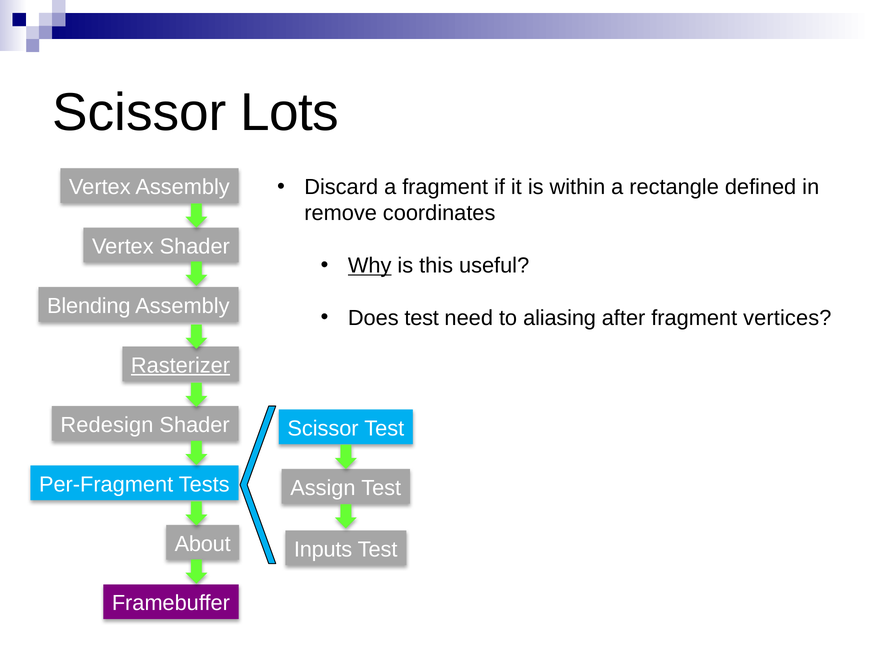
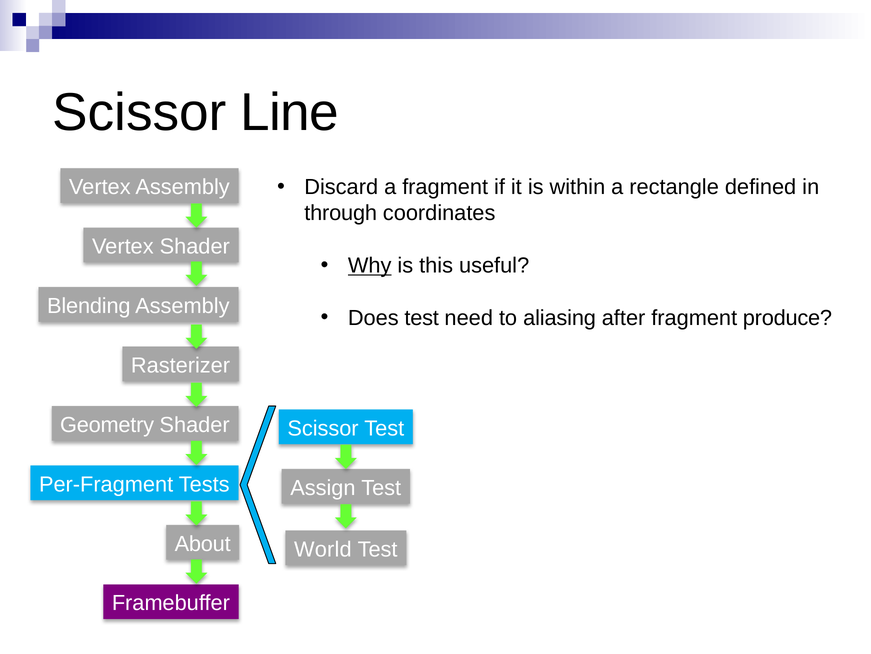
Lots: Lots -> Line (290, 113)
remove: remove -> through (341, 213)
vertices: vertices -> produce (787, 318)
Rasterizer underline: present -> none (181, 365)
Redesign: Redesign -> Geometry (107, 424)
Inputs: Inputs -> World (323, 549)
